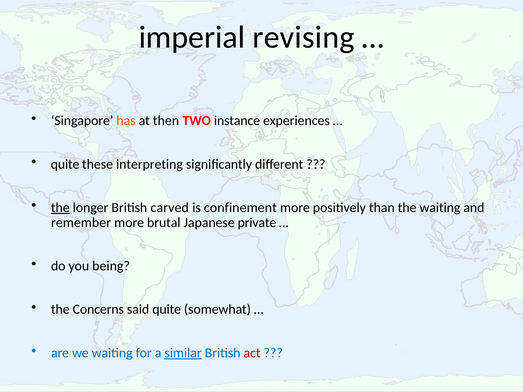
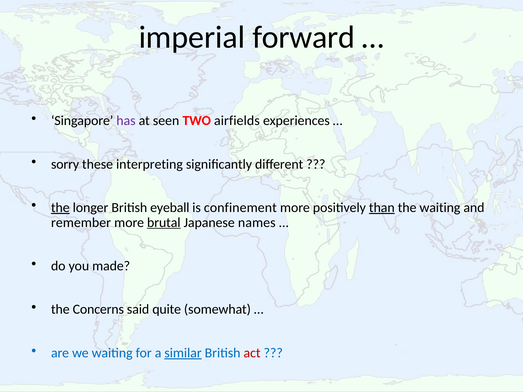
revising: revising -> forward (304, 37)
has colour: orange -> purple (126, 121)
then: then -> seen (166, 121)
instance: instance -> airfields (237, 121)
quite: quite -> sorry (65, 164)
carved: carved -> eyeball (170, 208)
than underline: none -> present (382, 208)
brutal underline: none -> present (164, 223)
private: private -> names (257, 223)
being: being -> made (111, 266)
